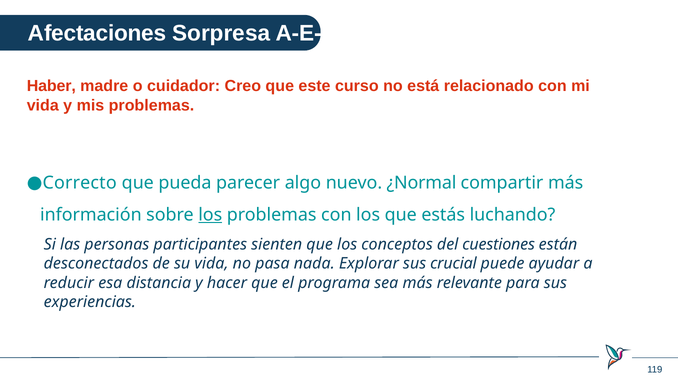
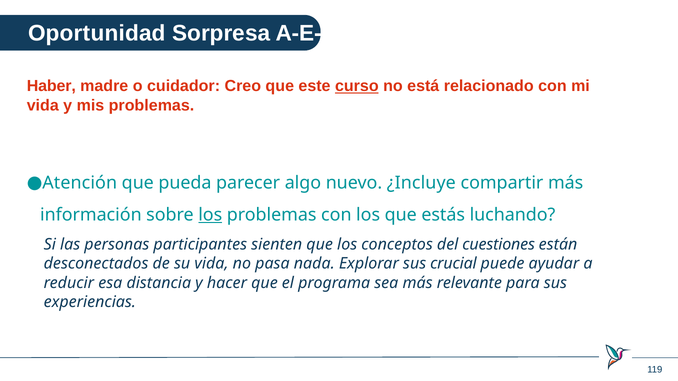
Afectaciones: Afectaciones -> Oportunidad (97, 33)
curso underline: none -> present (357, 86)
Correcto: Correcto -> Atención (80, 183)
¿Normal: ¿Normal -> ¿Incluye (421, 183)
